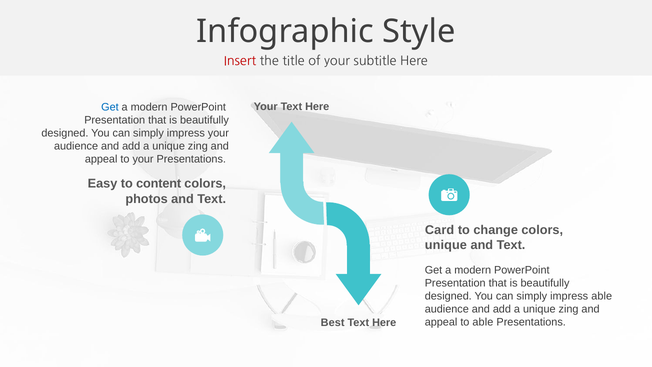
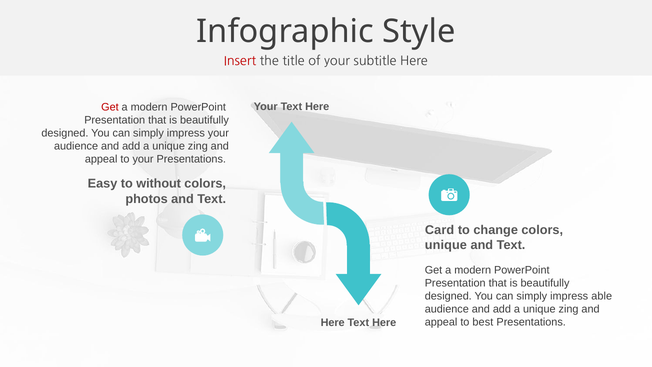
Get colour: blue -> red (110, 107)
content: content -> without (159, 184)
to able: able -> best (483, 322)
Best: Best -> Here (333, 322)
